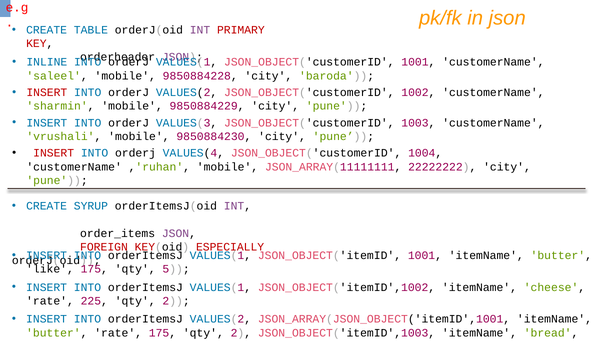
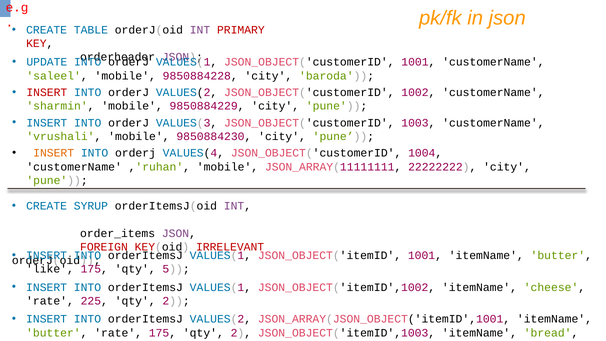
INLINE: INLINE -> UPDATE (47, 62)
INSERT colour: red -> orange (54, 153)
ESPECIALLY: ESPECIALLY -> IRRELEVANT (230, 247)
